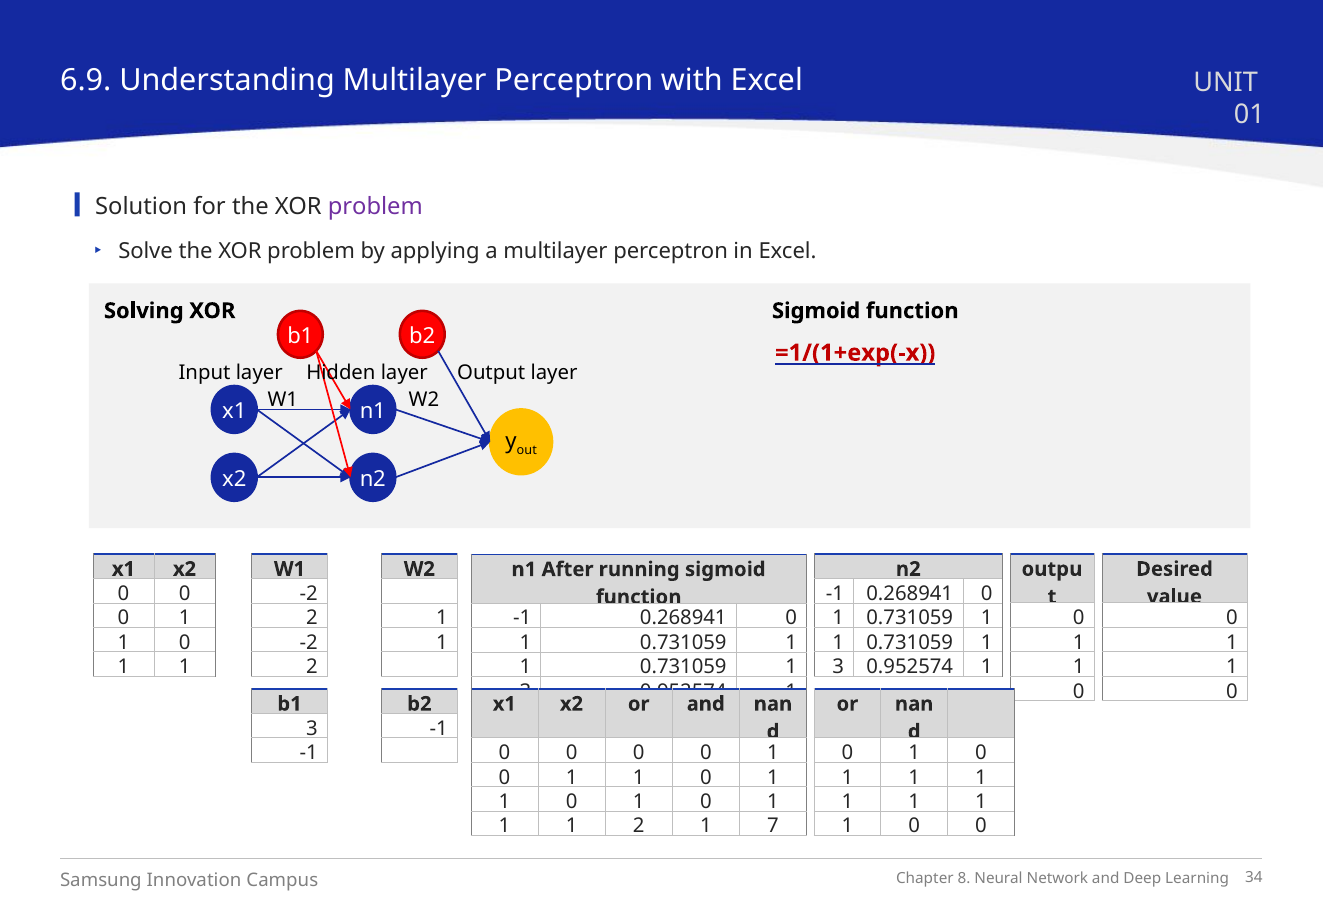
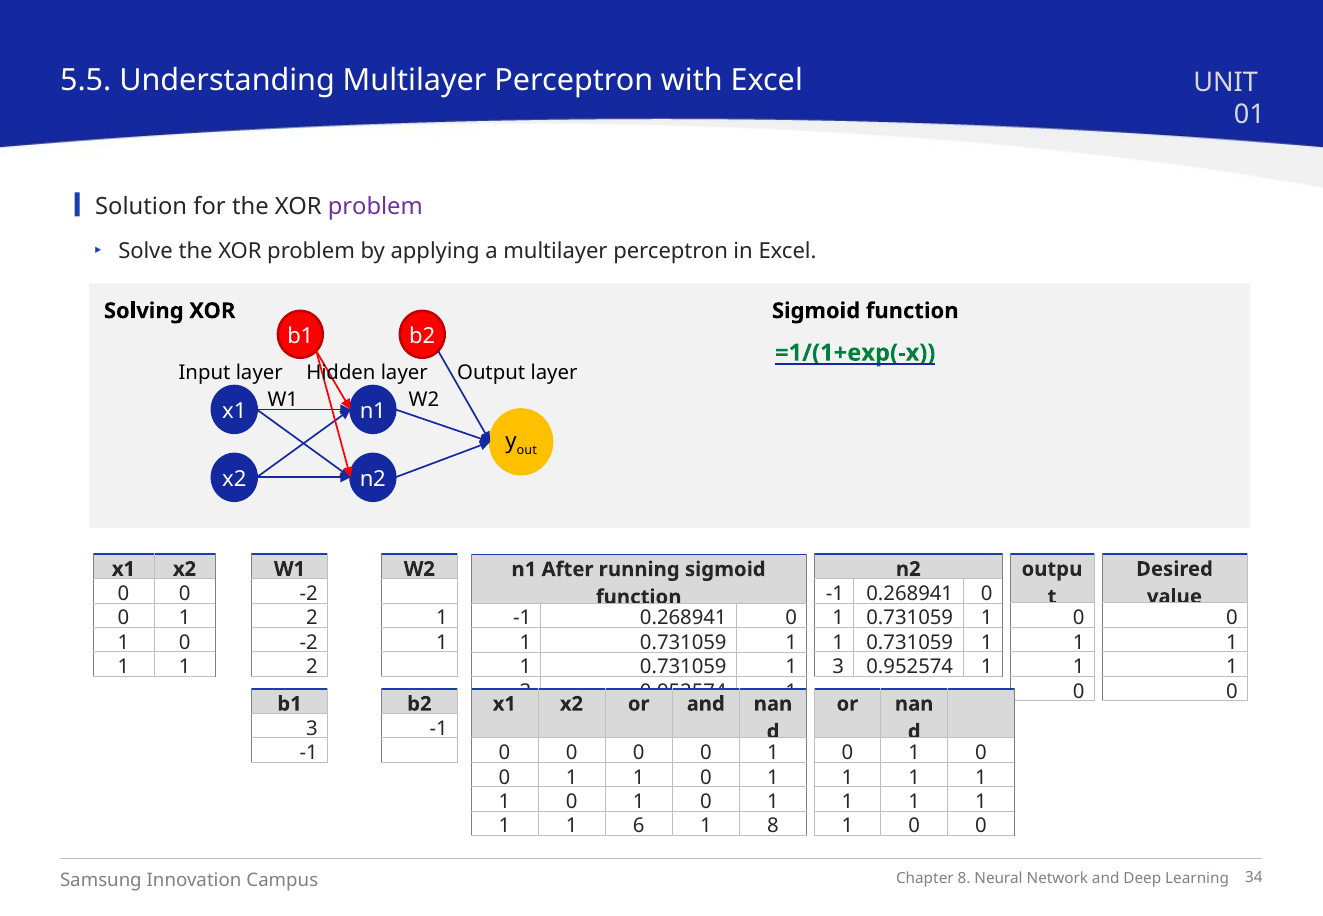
6.9: 6.9 -> 5.5 (86, 81)
=1/(1+exp(-x colour: red -> green (855, 353)
1 2: 2 -> 6 (639, 826)
1 7: 7 -> 8 (773, 826)
